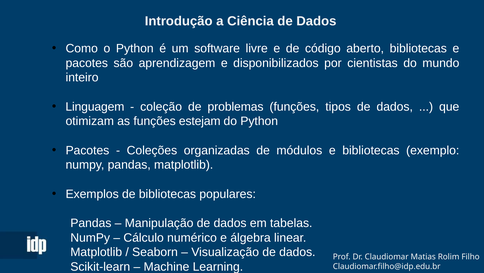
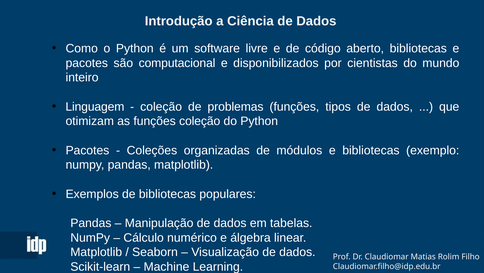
aprendizagem: aprendizagem -> computacional (177, 63)
funções estejam: estejam -> coleção (200, 121)
